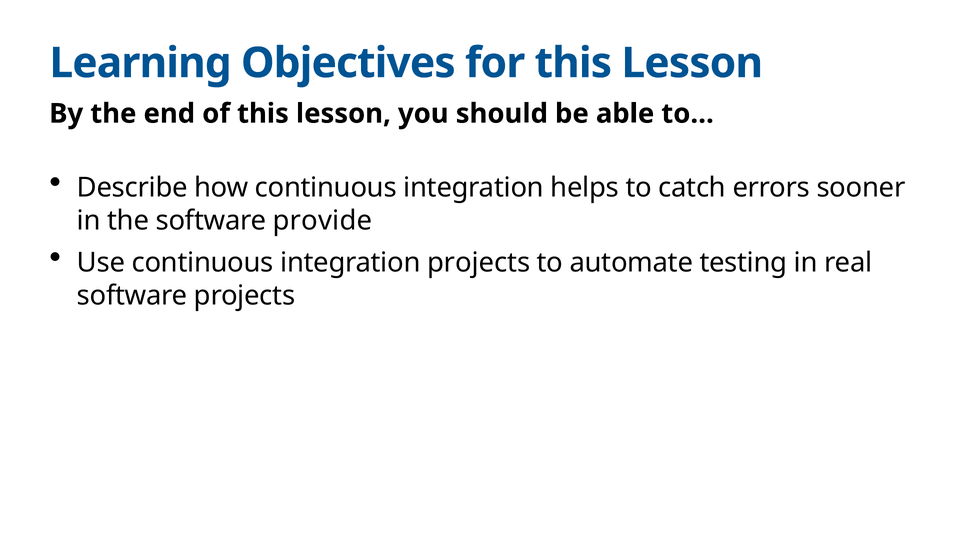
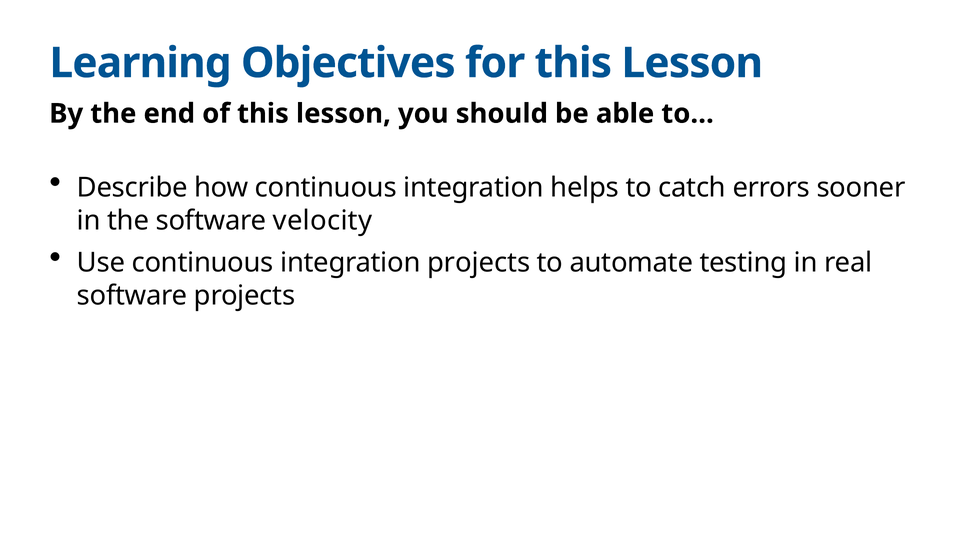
provide: provide -> velocity (323, 220)
